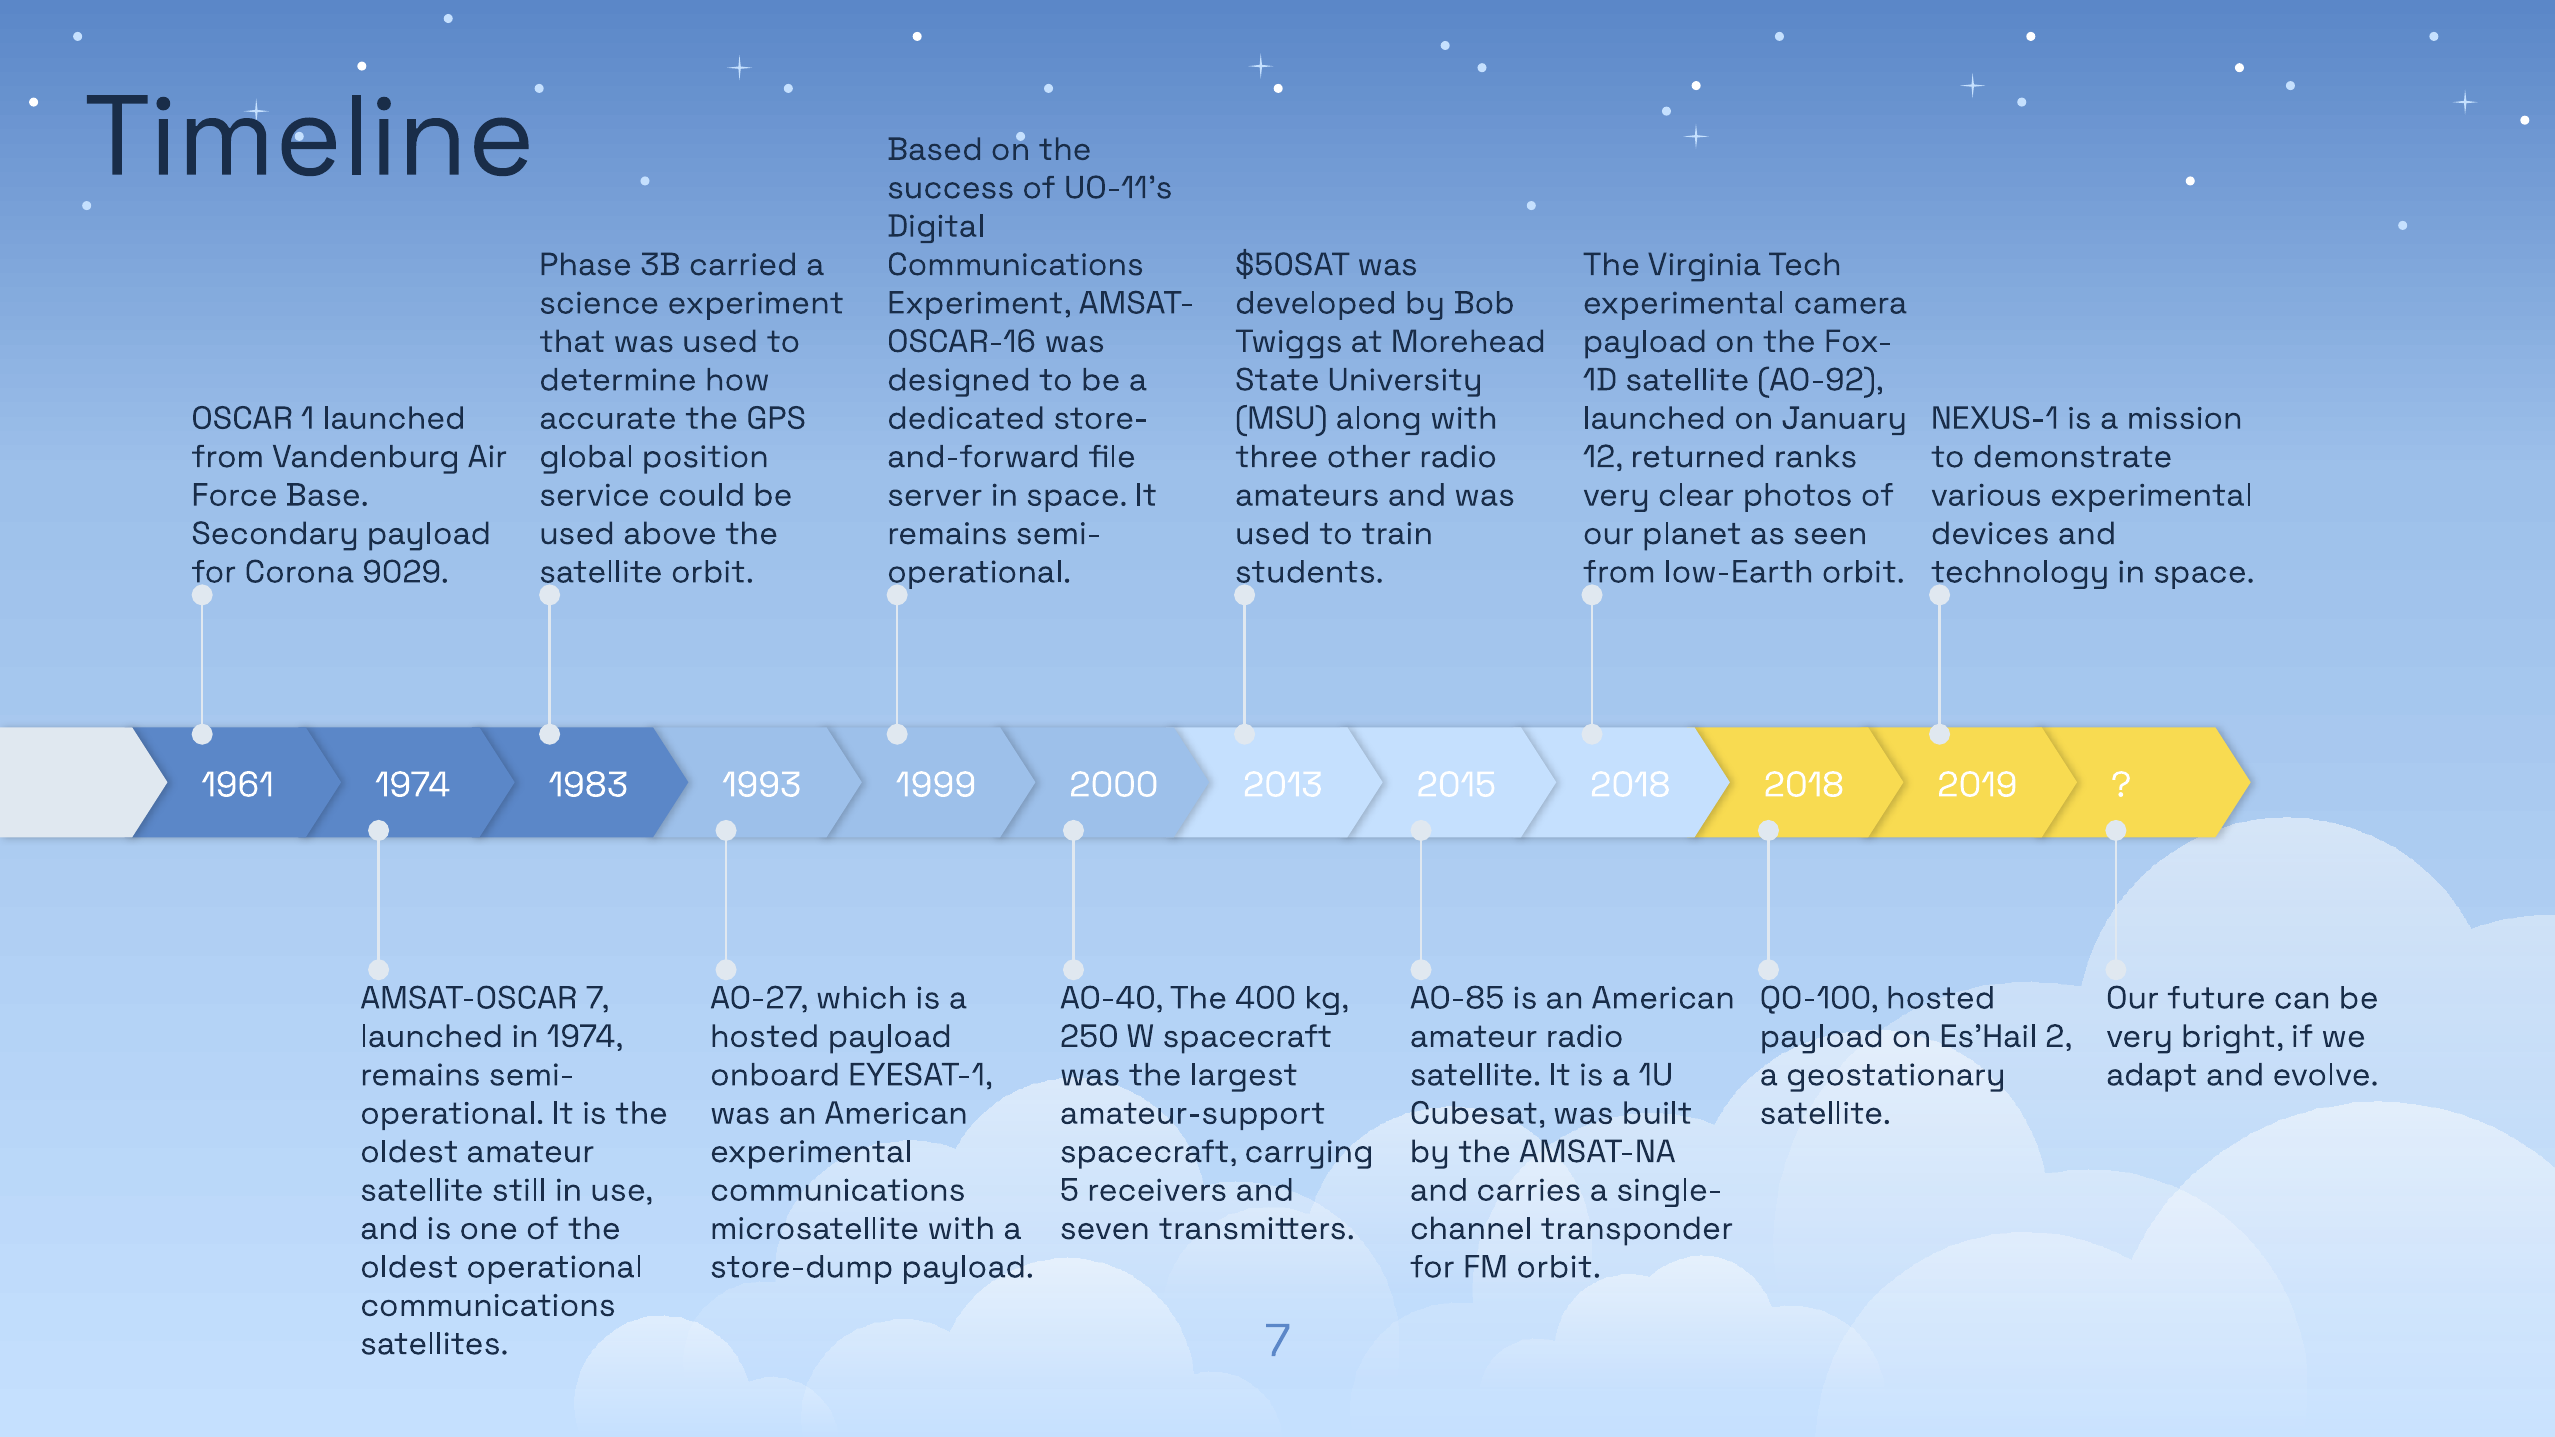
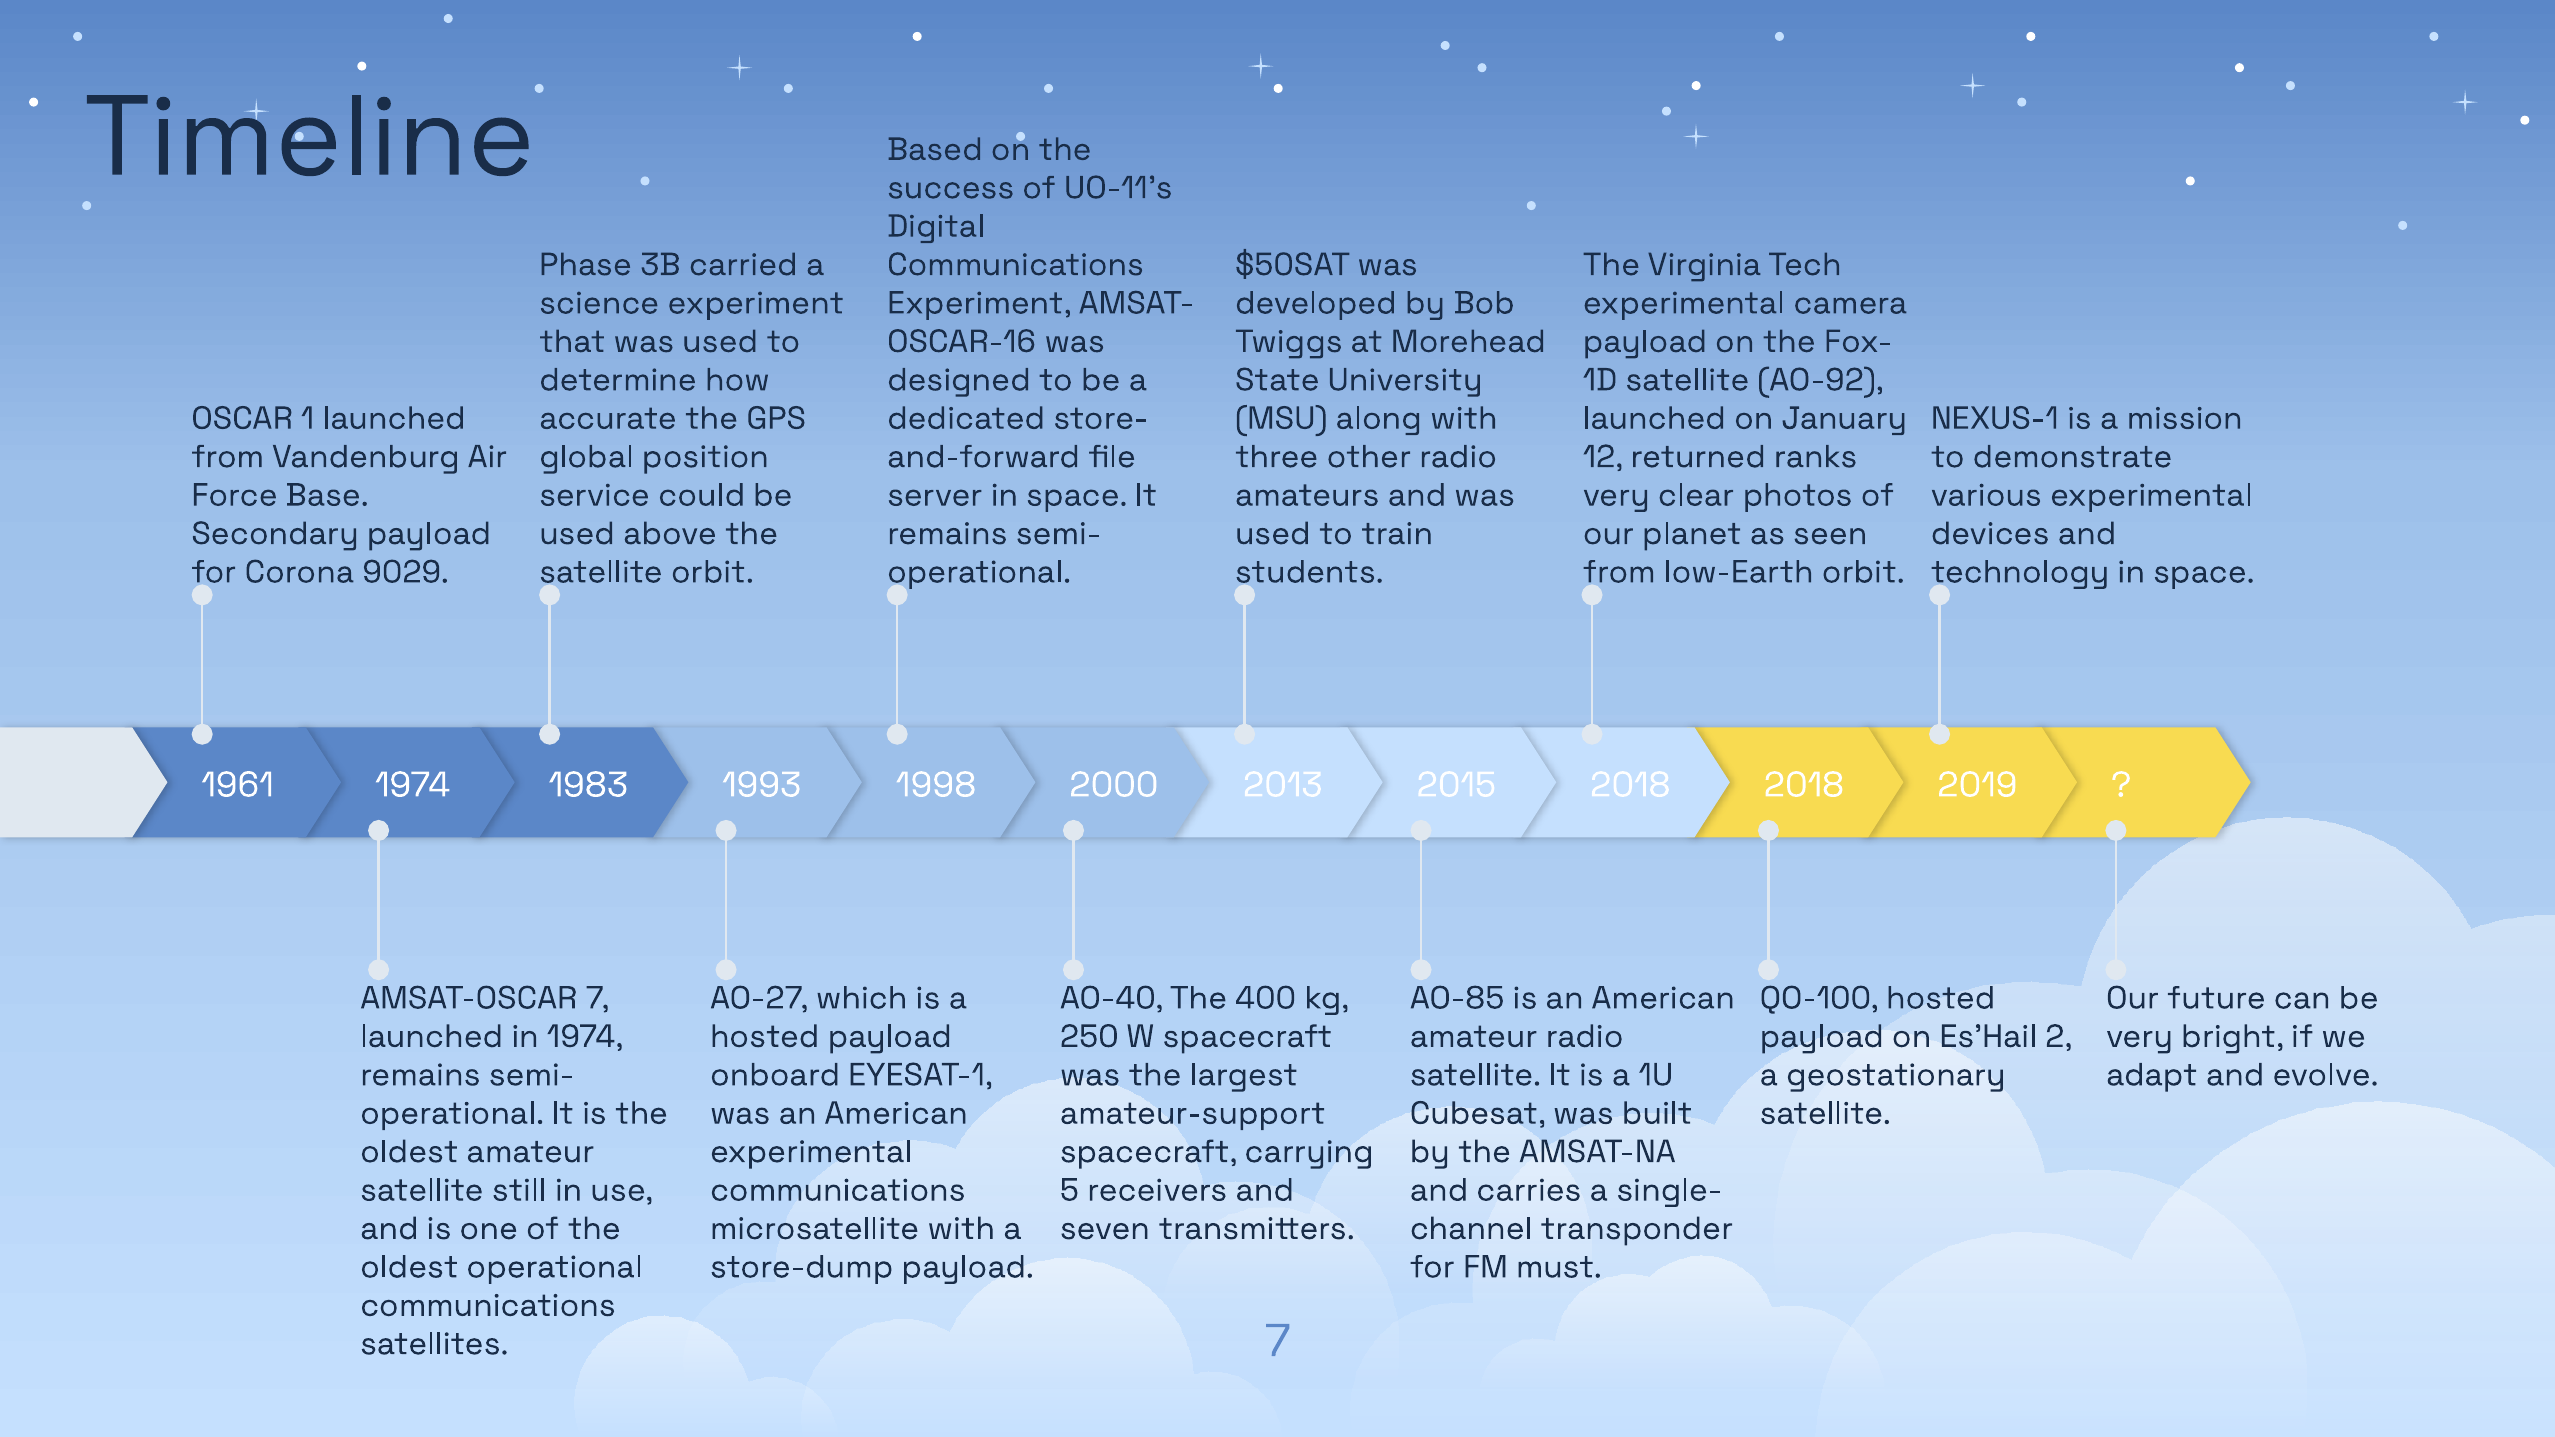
1999: 1999 -> 1998 (936, 785)
FM orbit: orbit -> must (1559, 1267)
